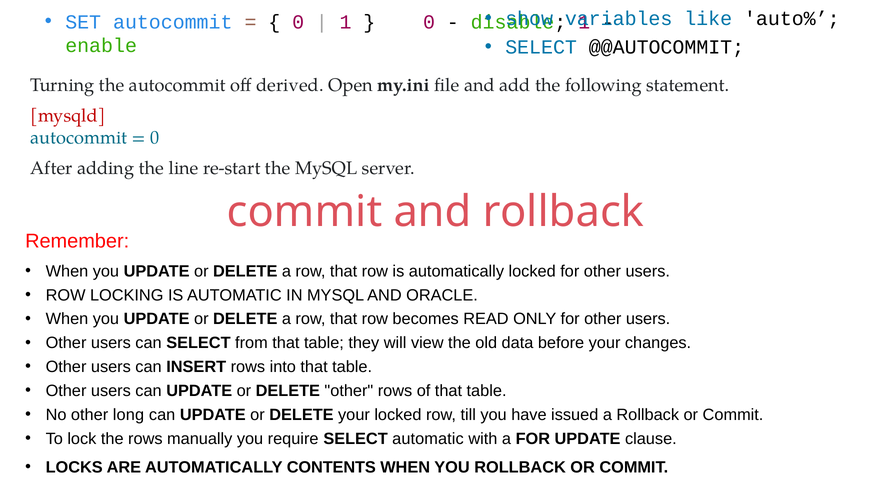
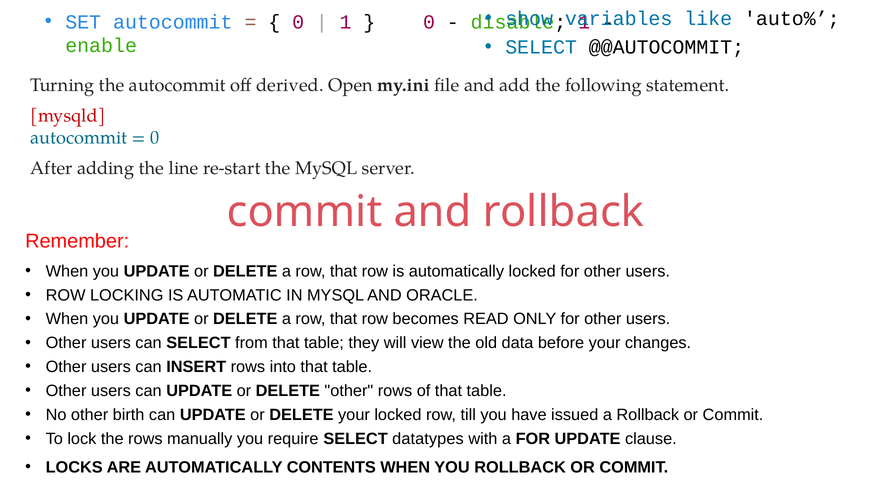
long: long -> birth (129, 415)
SELECT automatic: automatic -> datatypes (428, 439)
